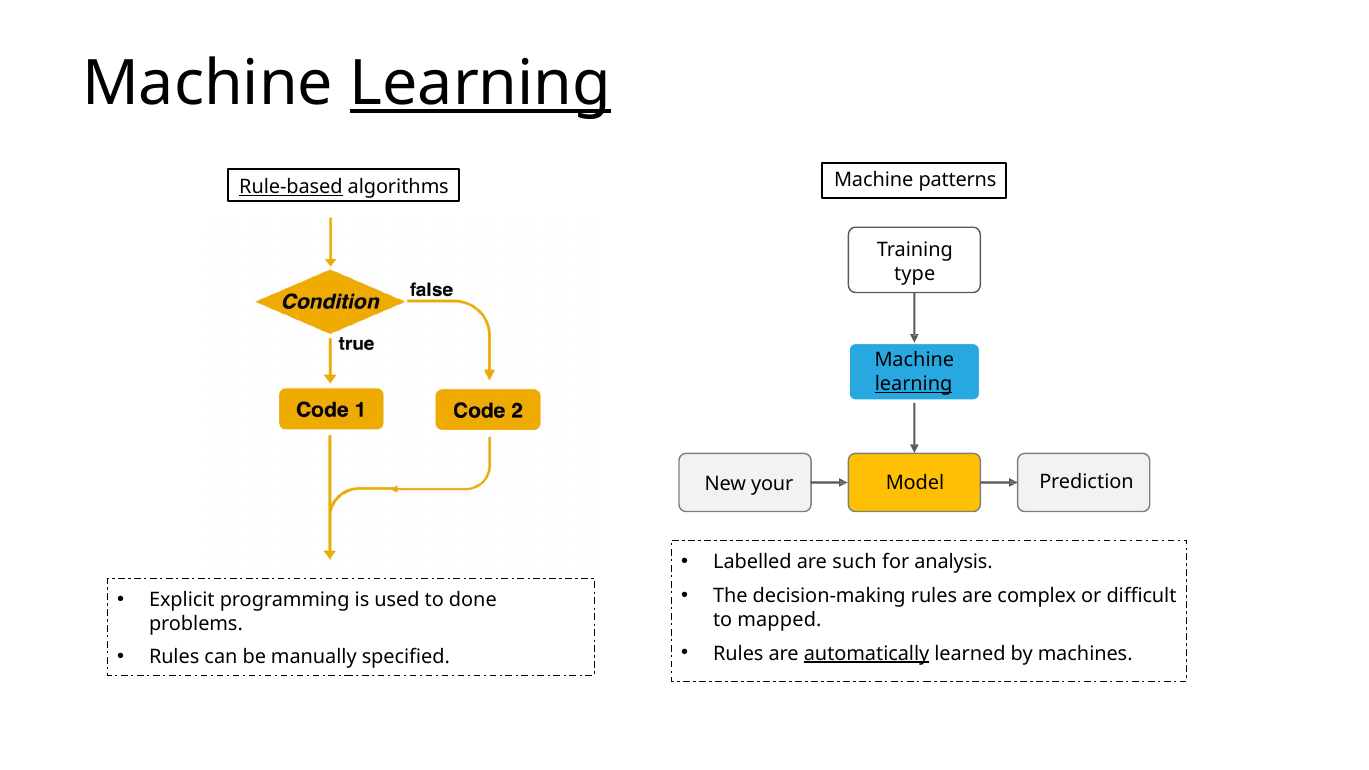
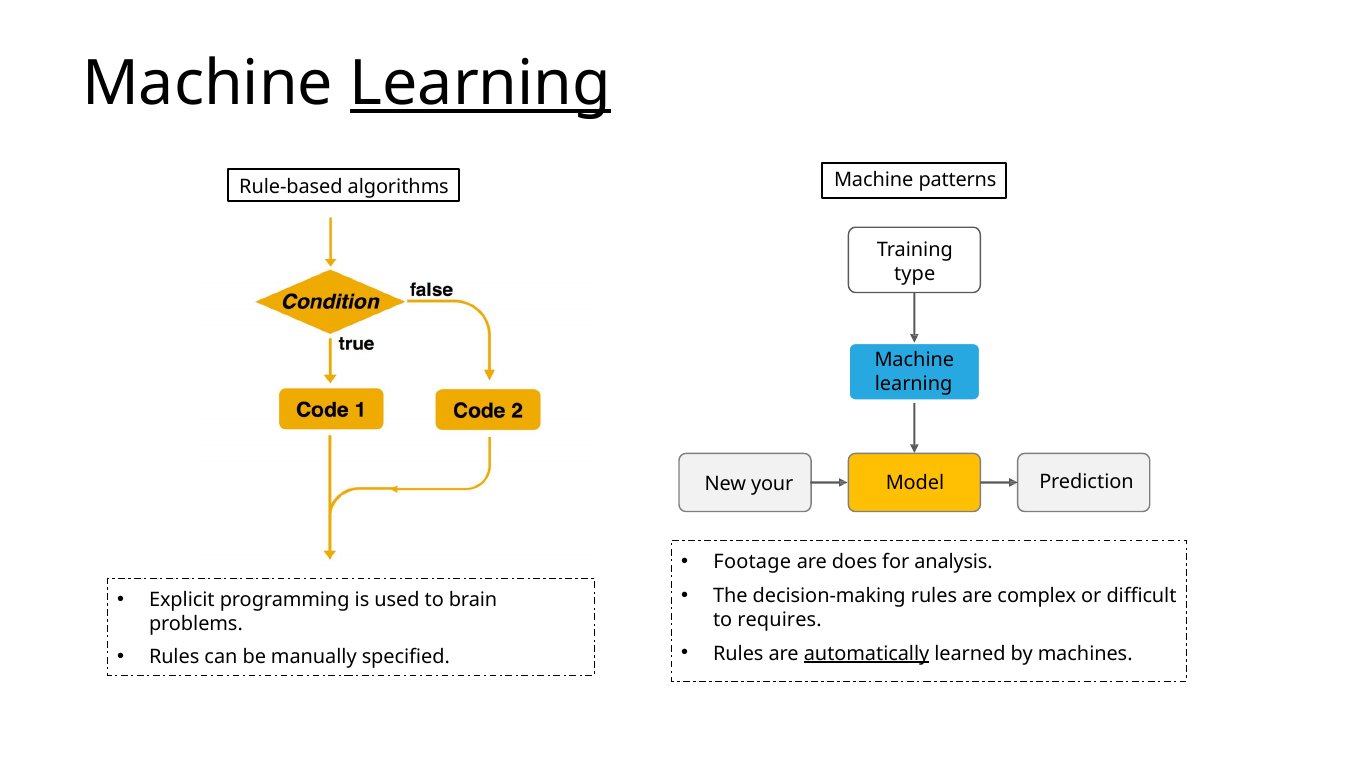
Rule-based underline: present -> none (291, 187)
learning underline: present -> none (914, 384)
Labelled: Labelled -> Footage (752, 562)
such: such -> does (855, 562)
done: done -> brain (473, 600)
mapped: mapped -> requires (779, 620)
